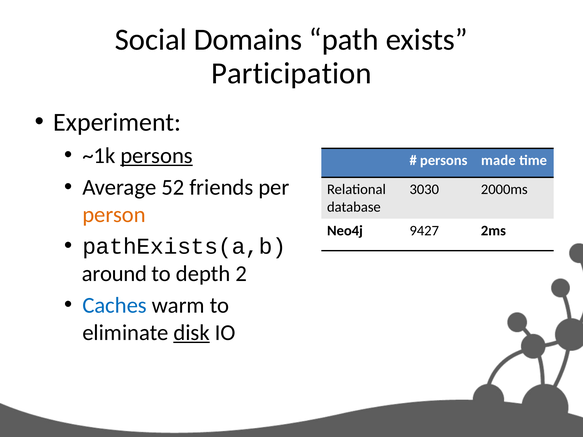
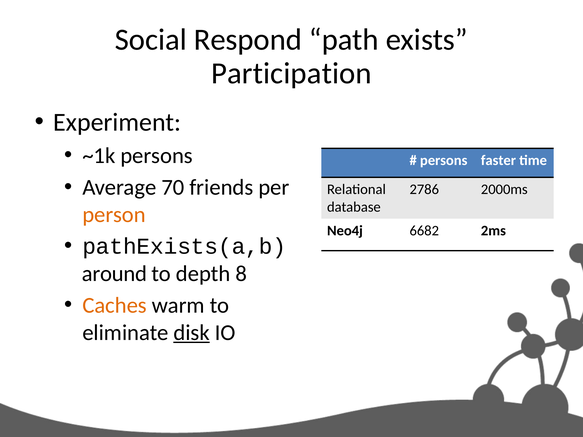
Domains: Domains -> Respond (248, 40)
persons underline: present -> none (157, 156)
made: made -> faster (498, 160)
52: 52 -> 70 (173, 188)
3030: 3030 -> 2786 (424, 189)
9427: 9427 -> 6682 (424, 231)
2: 2 -> 8 (241, 274)
Caches colour: blue -> orange (115, 306)
